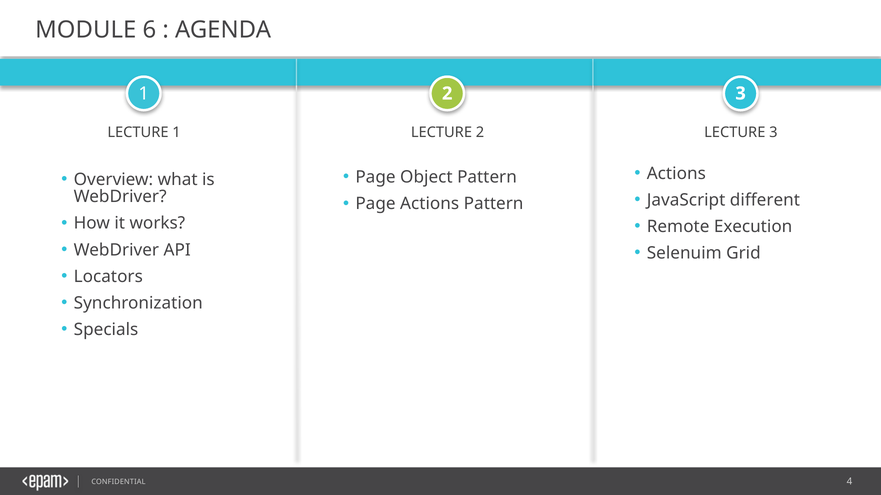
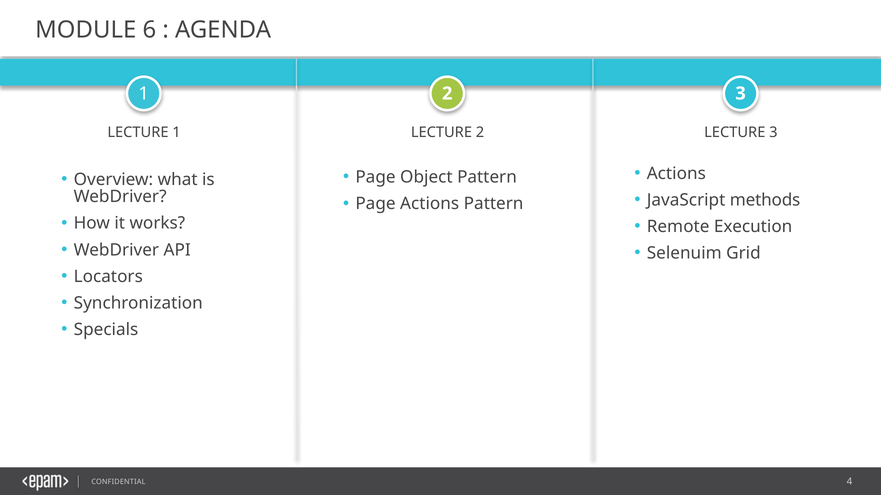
different: different -> methods (765, 200)
